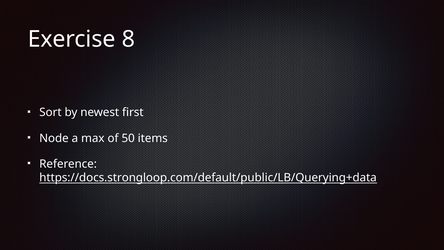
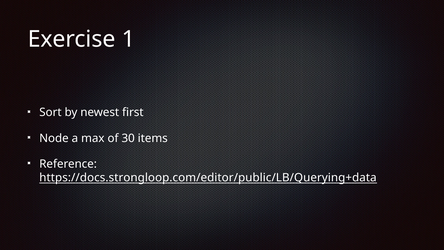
8: 8 -> 1 (128, 39)
50: 50 -> 30 (128, 138)
https://docs.strongloop.com/default/public/LB/Querying+data: https://docs.strongloop.com/default/public/LB/Querying+data -> https://docs.strongloop.com/editor/public/LB/Querying+data (208, 178)
